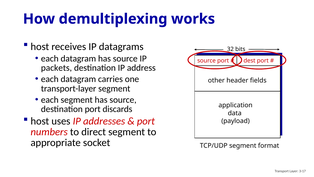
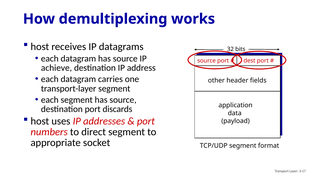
packets: packets -> achieve (56, 68)
